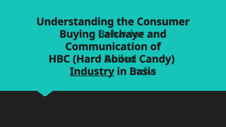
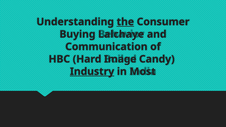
the underline: none -> present (125, 22)
About: About -> Image (120, 59)
Basis: Basis -> Most (143, 72)
